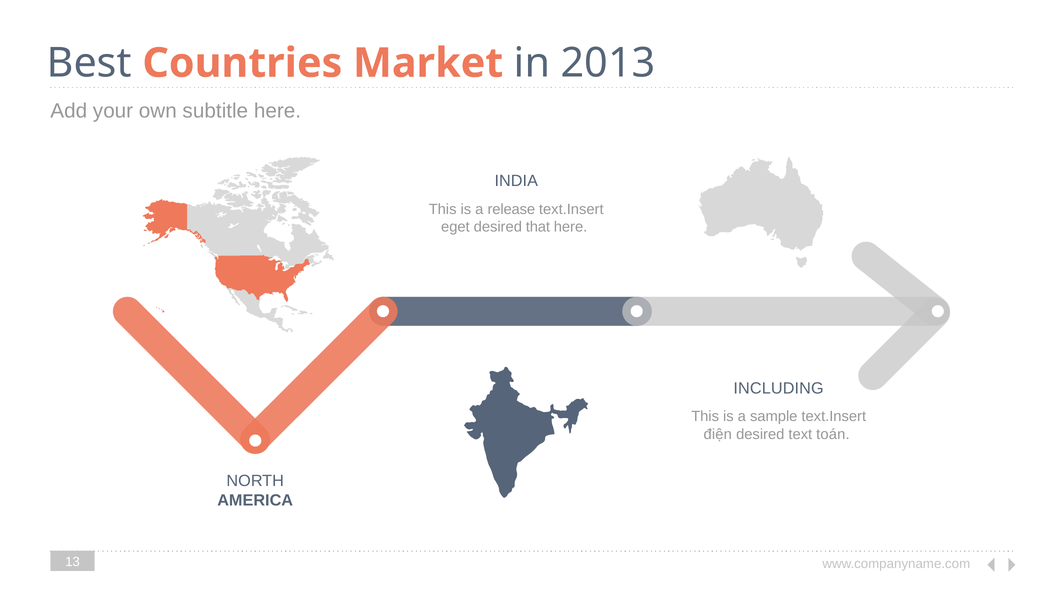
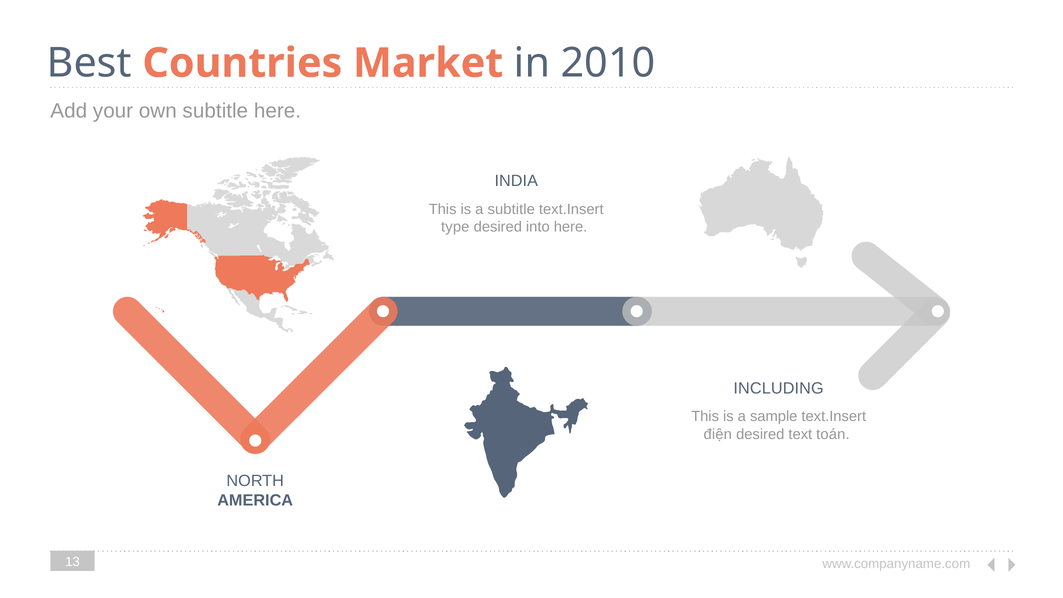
2013: 2013 -> 2010 (608, 63)
a release: release -> subtitle (511, 209)
eget: eget -> type (455, 227)
that: that -> into (538, 227)
